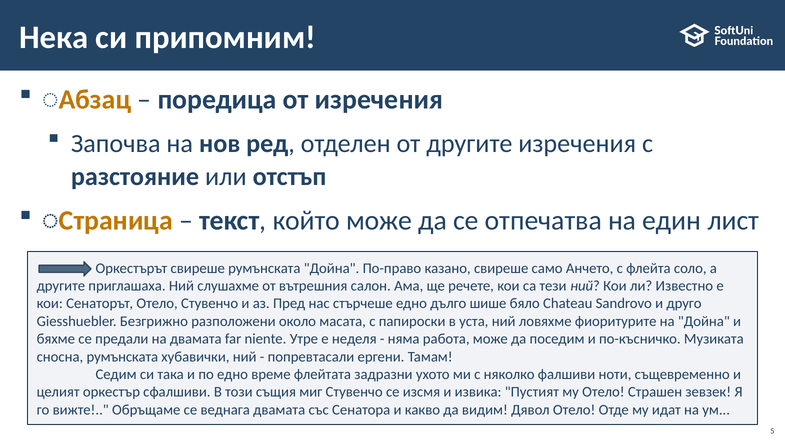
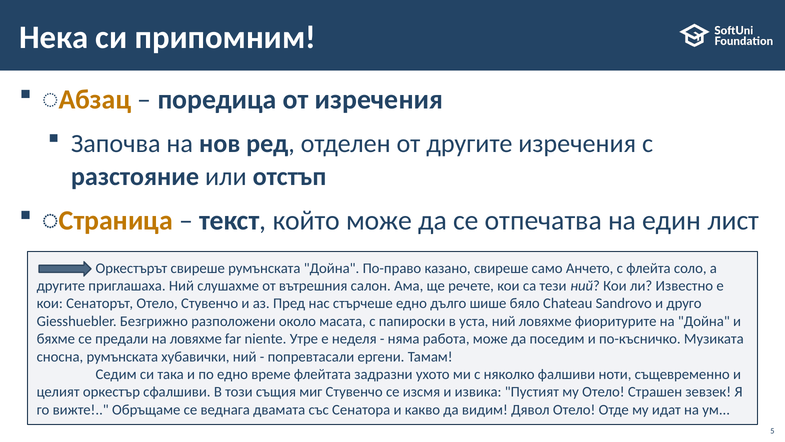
на двамата: двамата -> ловяхме (196, 339)
